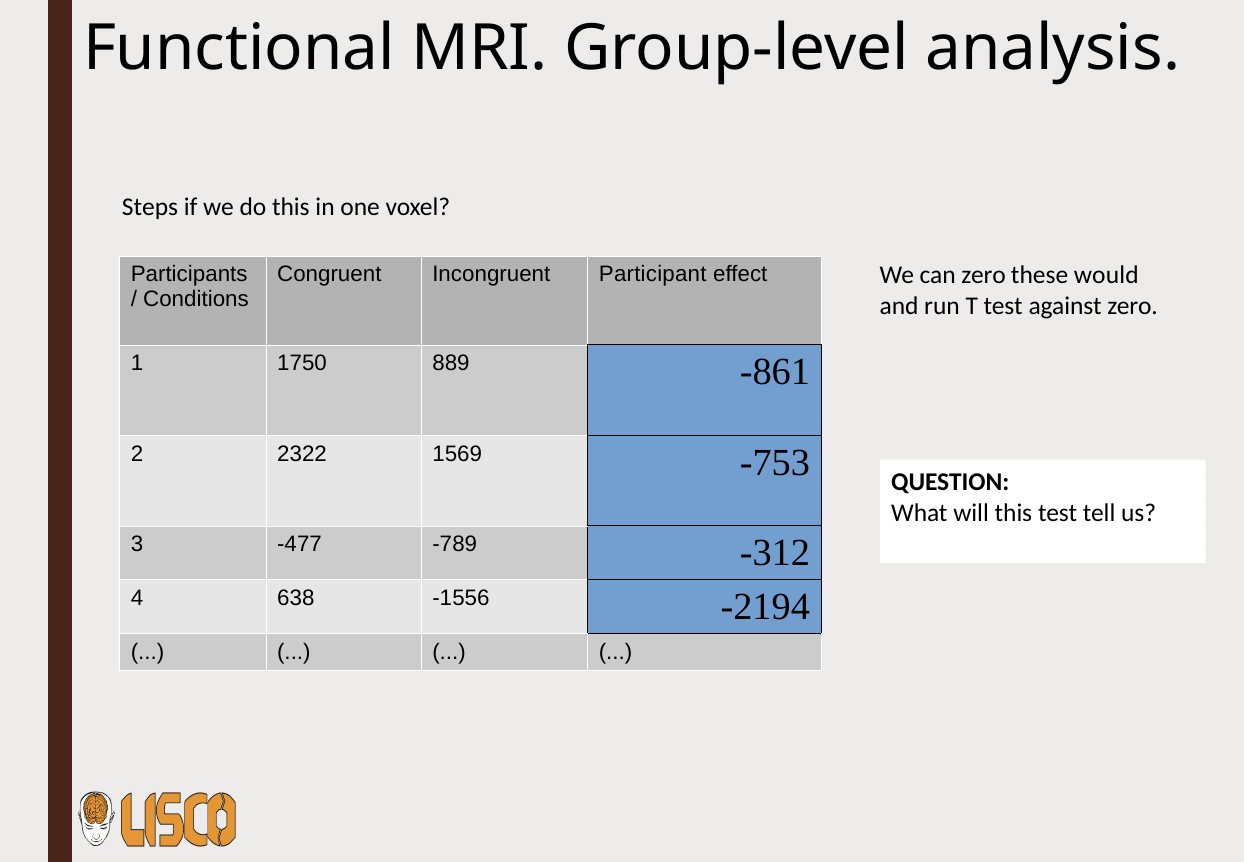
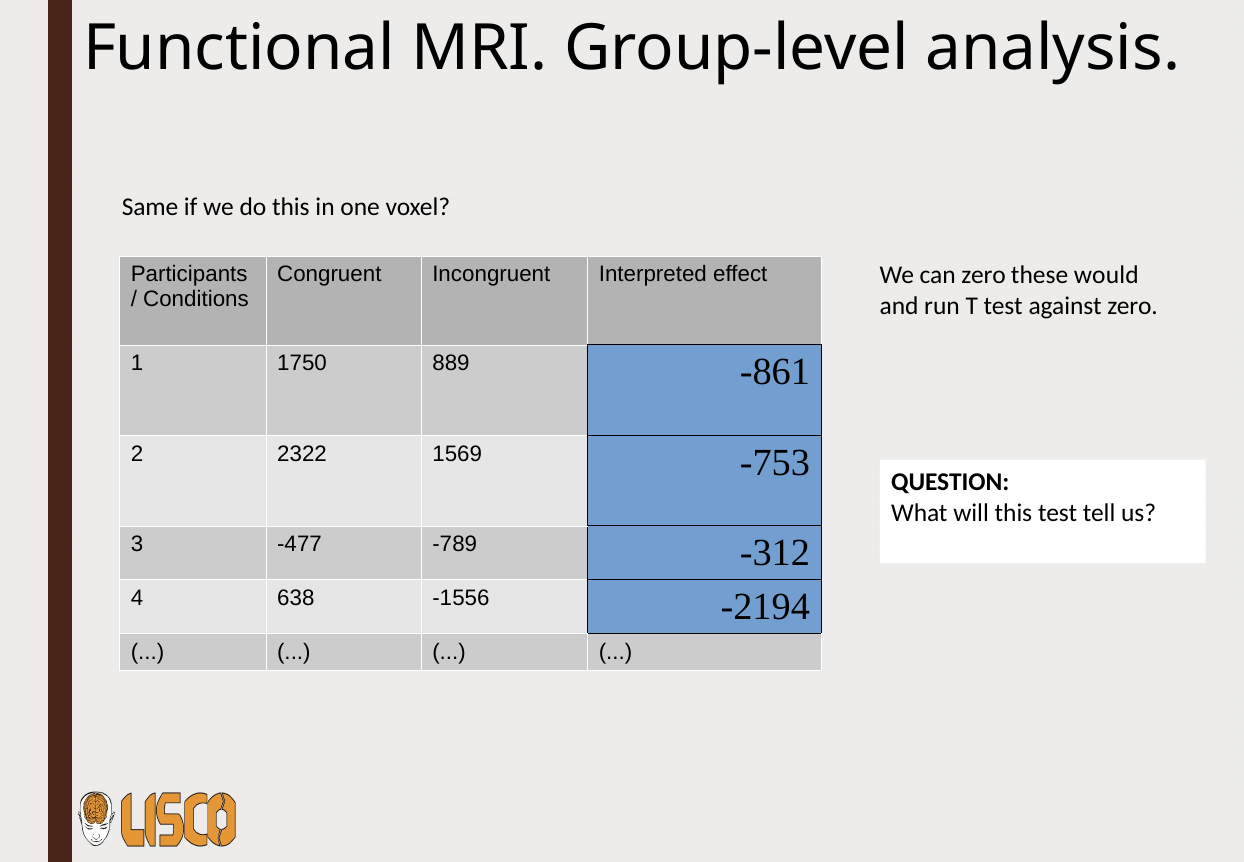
Steps: Steps -> Same (150, 206)
Participant: Participant -> Interpreted (653, 274)
